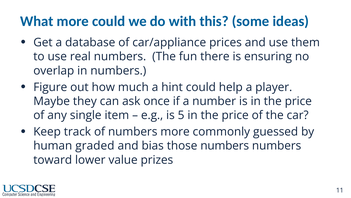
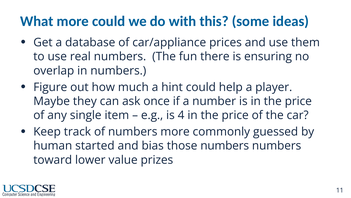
5: 5 -> 4 (181, 115)
graded: graded -> started (95, 145)
